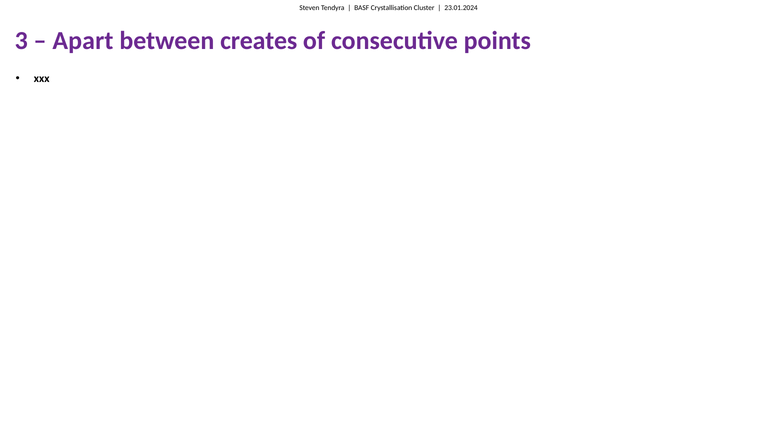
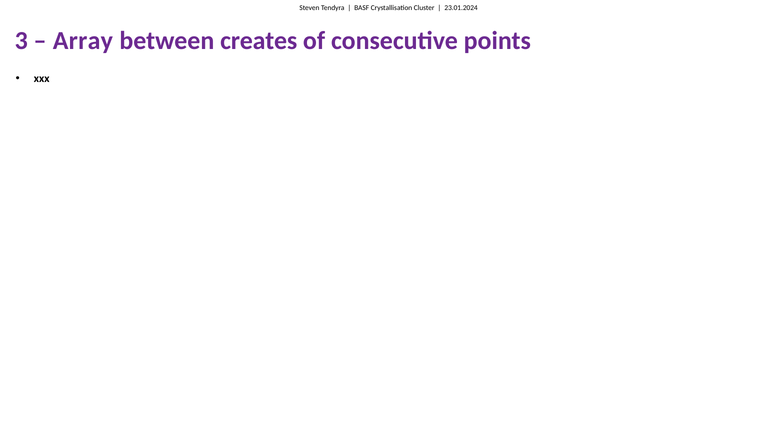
Apart: Apart -> Array (83, 41)
